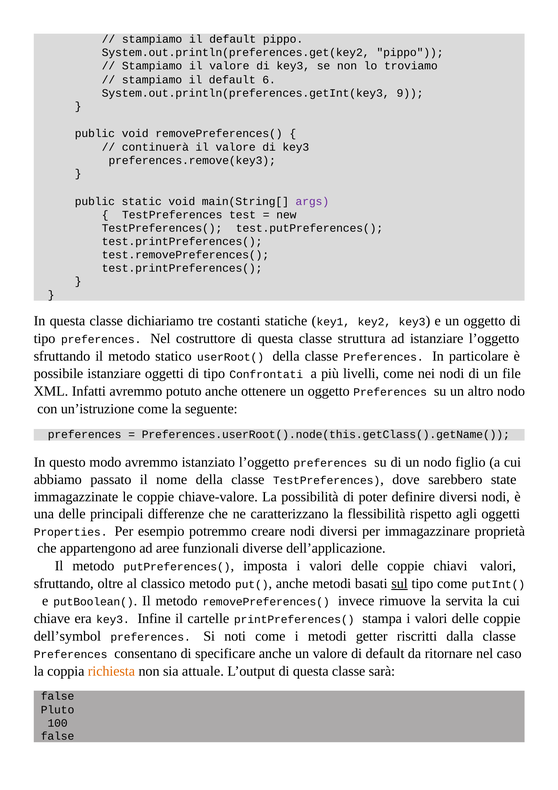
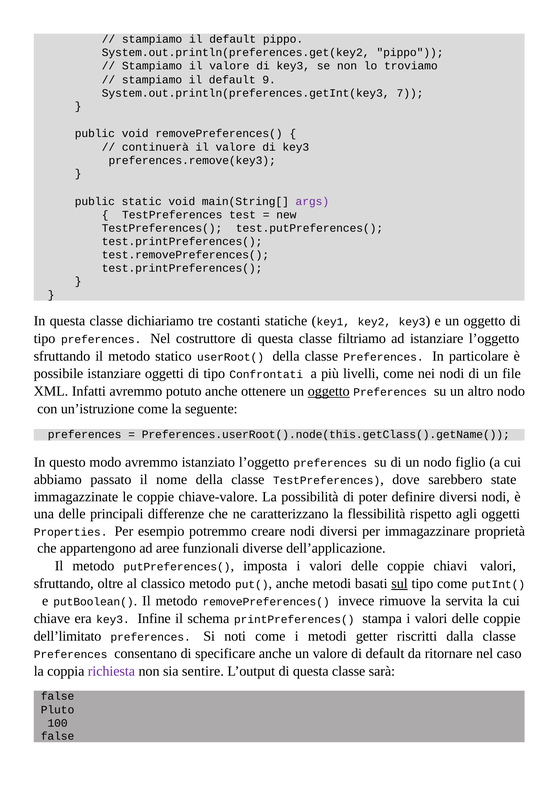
6: 6 -> 9 (269, 80)
9: 9 -> 7 (410, 93)
struttura: struttura -> filtriamo (362, 338)
oggetto underline: none -> present (329, 391)
cartelle: cartelle -> schema (208, 618)
dell’symbol: dell’symbol -> dell’limitato (67, 636)
richiesta colour: orange -> purple (111, 671)
attuale: attuale -> sentire (203, 671)
